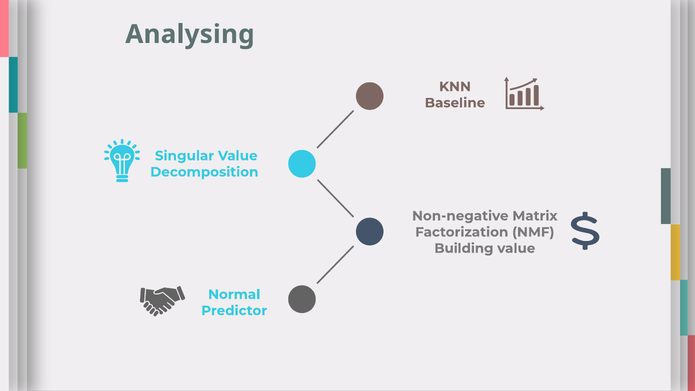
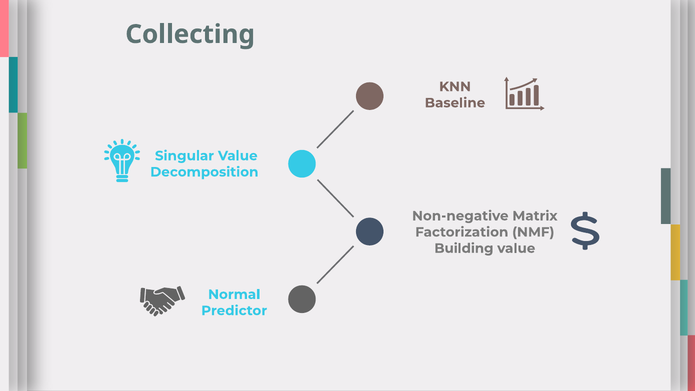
Analysing: Analysing -> Collecting (190, 34)
